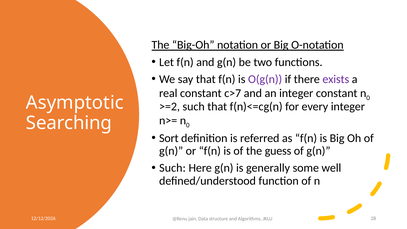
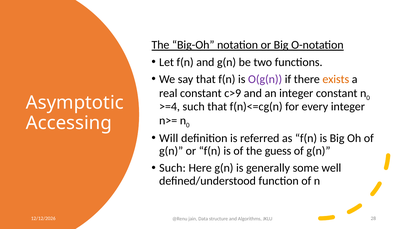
exists colour: purple -> orange (336, 79)
c>7: c>7 -> c>9 (233, 93)
>=2: >=2 -> >=4 (170, 106)
Searching: Searching -> Accessing (69, 123)
Sort: Sort -> Will (169, 138)
